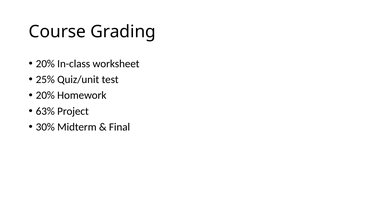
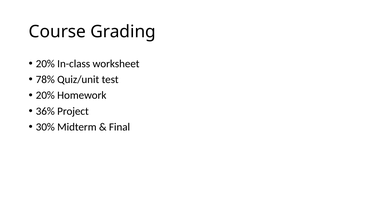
25%: 25% -> 78% (45, 80)
63%: 63% -> 36% (45, 111)
